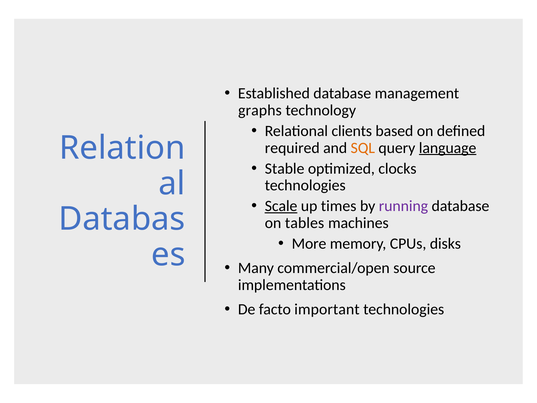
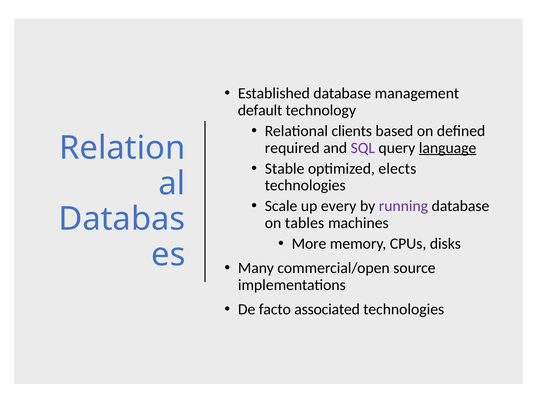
graphs: graphs -> default (260, 110)
SQL colour: orange -> purple (363, 148)
clocks: clocks -> elects (397, 168)
Scale underline: present -> none (281, 206)
times: times -> every (339, 206)
important: important -> associated (327, 309)
